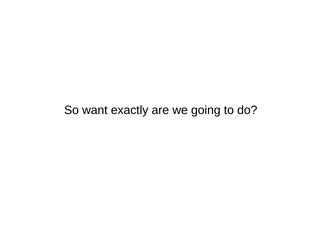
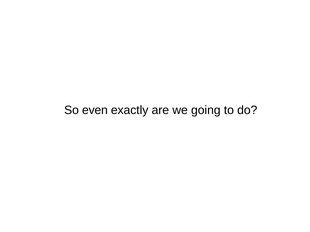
want: want -> even (95, 110)
